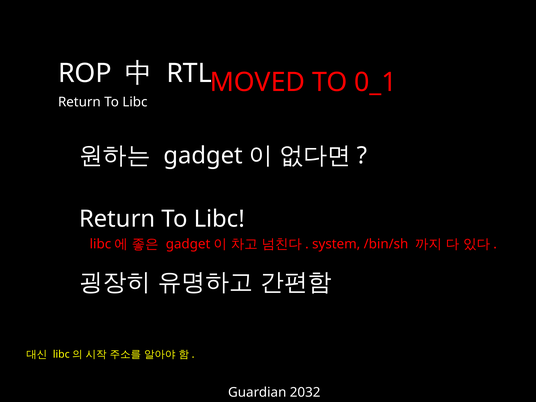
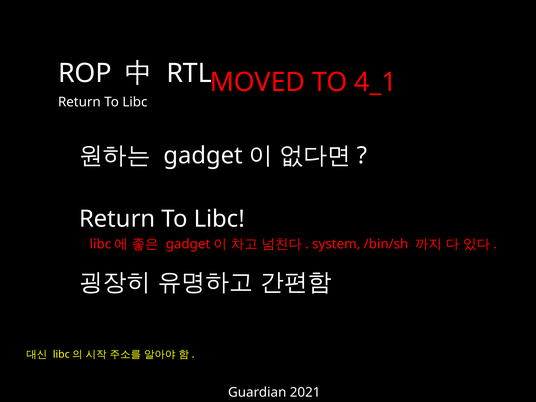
0_1: 0_1 -> 4_1 (376, 82)
2032: 2032 -> 2021 (305, 392)
